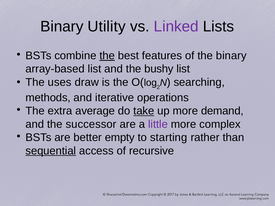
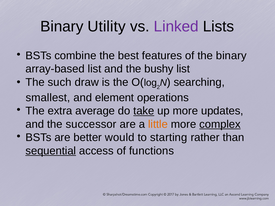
the underline: present -> none (107, 56)
uses: uses -> such (60, 82)
methods: methods -> smallest (48, 98)
iterative: iterative -> element (115, 98)
demand: demand -> updates (222, 111)
little colour: purple -> orange (158, 124)
complex underline: none -> present (220, 124)
empty: empty -> would (120, 138)
recursive: recursive -> functions (152, 151)
